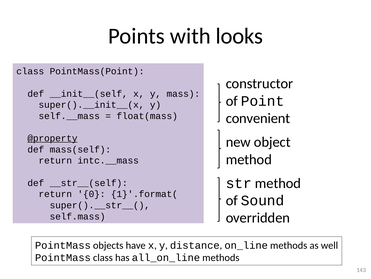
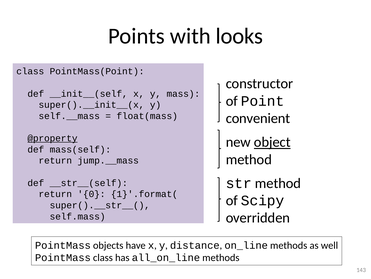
object underline: none -> present (272, 142)
intc.__mass: intc.__mass -> jump.__mass (108, 160)
Sound: Sound -> Scipy (263, 200)
